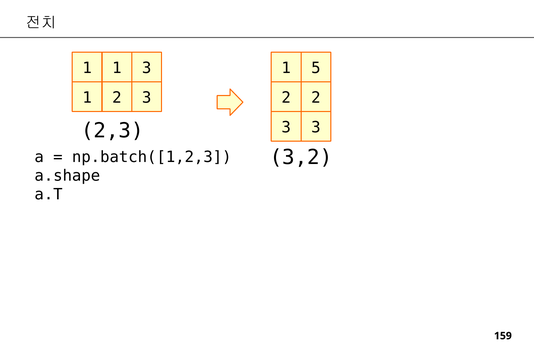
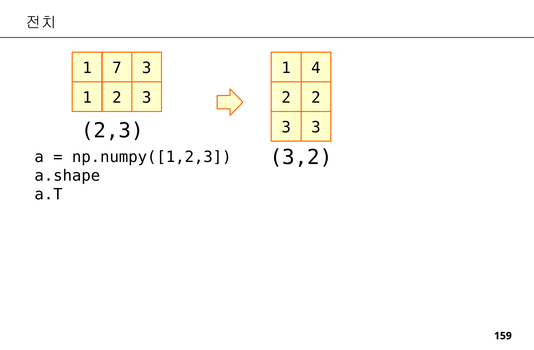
1 1: 1 -> 7 (117, 68)
5: 5 -> 4 (316, 68)
np.batch([1,2,3: np.batch([1,2,3 -> np.numpy([1,2,3 (152, 157)
